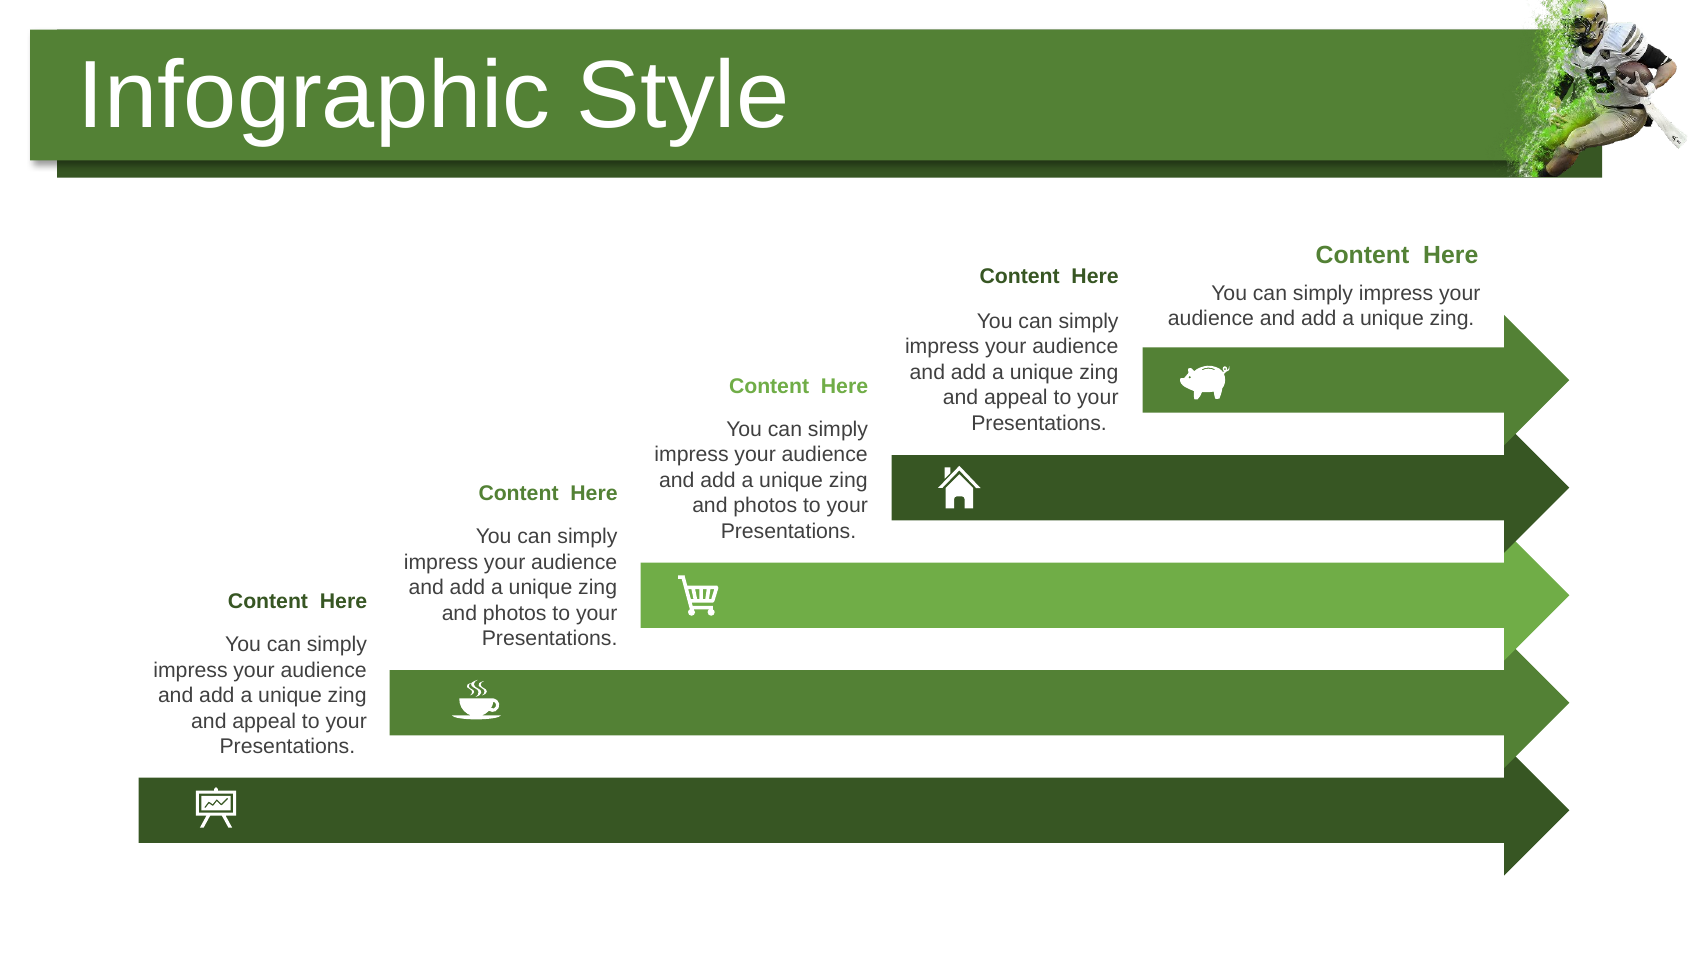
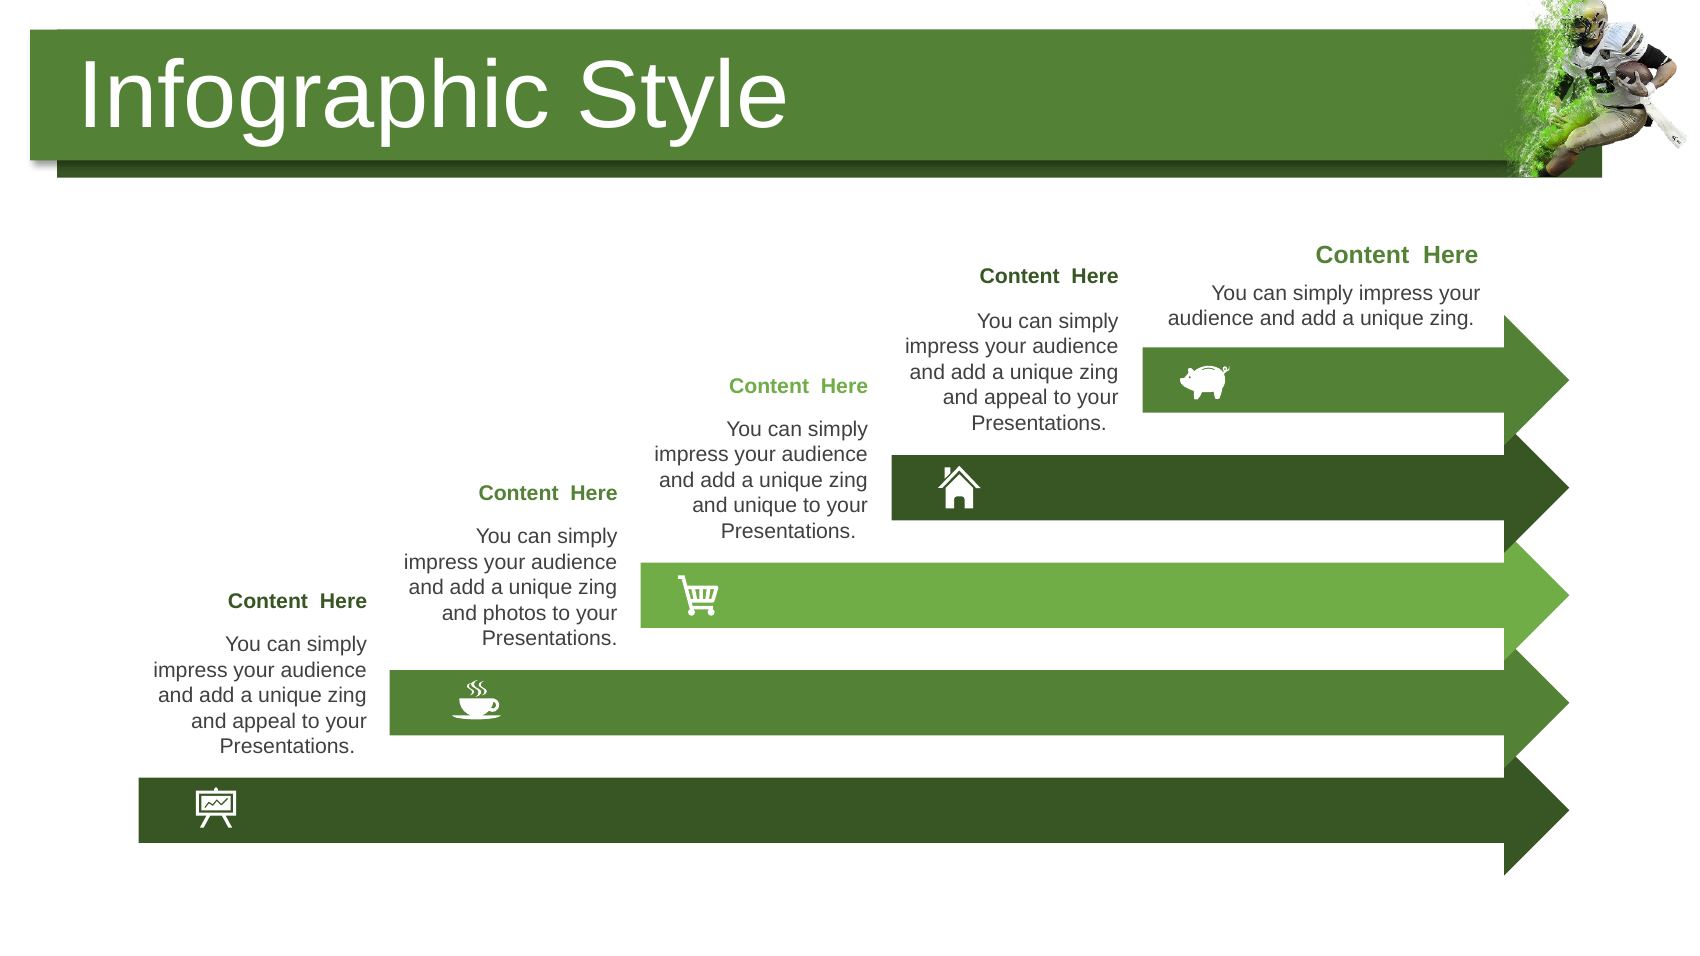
photos: photos -> unique (765, 506)
